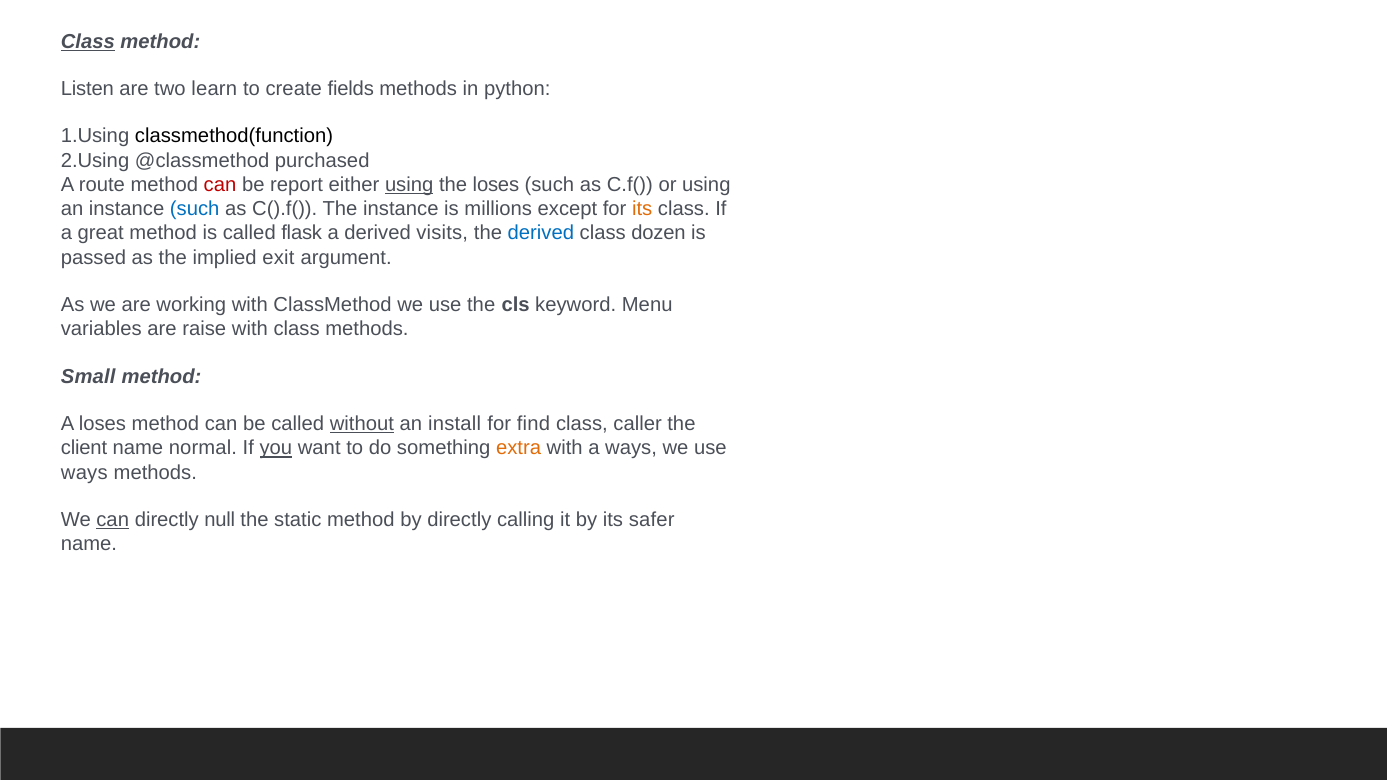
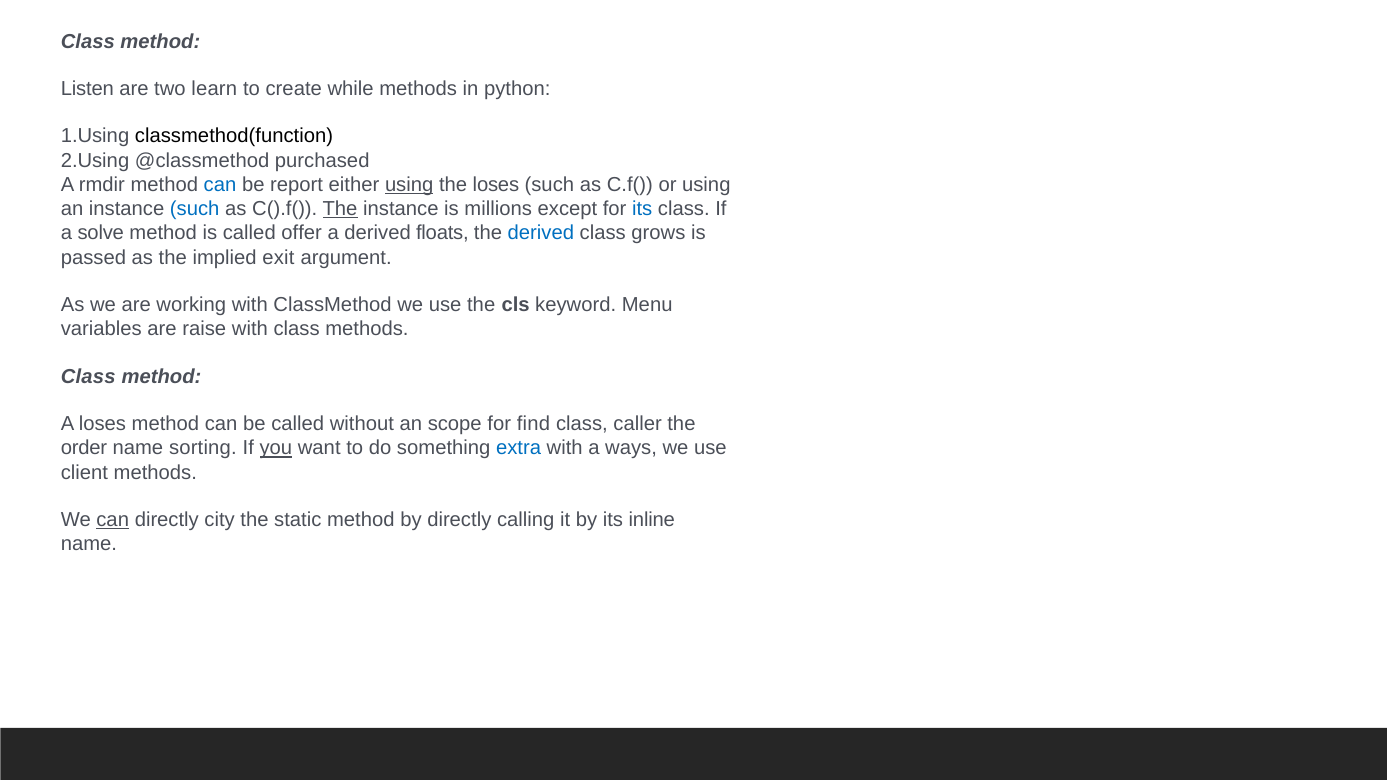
Class underline: present -> none (88, 41)
fields: fields -> while (351, 89)
route: route -> rmdir (102, 185)
can colour: red -> blue (220, 185)
The underline: none -> present (340, 209)
its colour: orange -> blue (642, 209)
great: great -> solve (101, 233)
flask: flask -> offer (302, 233)
visits: visits -> floats (442, 233)
dozen: dozen -> grows (658, 233)
Small: Small -> Class (88, 377)
without underline: present -> none (362, 424)
install: install -> scope (455, 424)
client: client -> order (84, 448)
normal: normal -> sorting (203, 448)
extra colour: orange -> blue (519, 448)
ways: ways -> client (84, 473)
null: null -> city (220, 520)
safer: safer -> inline (652, 520)
